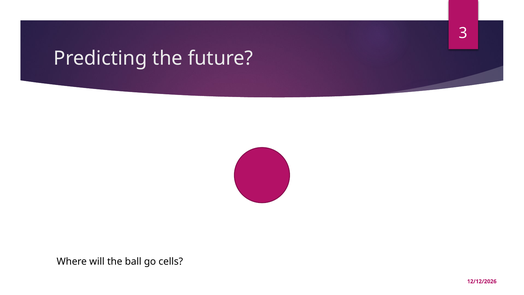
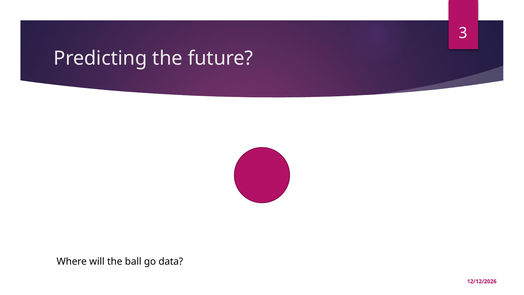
cells: cells -> data (171, 261)
